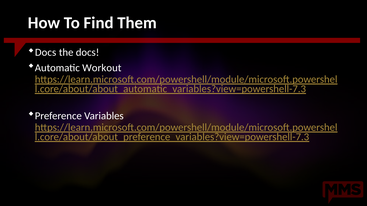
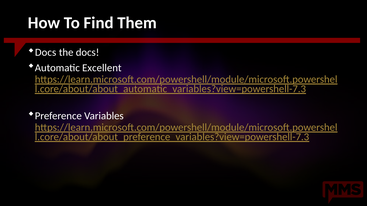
Workout: Workout -> Excellent (102, 68)
